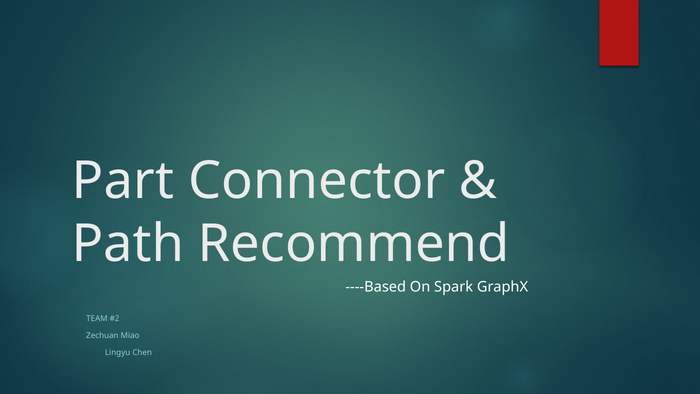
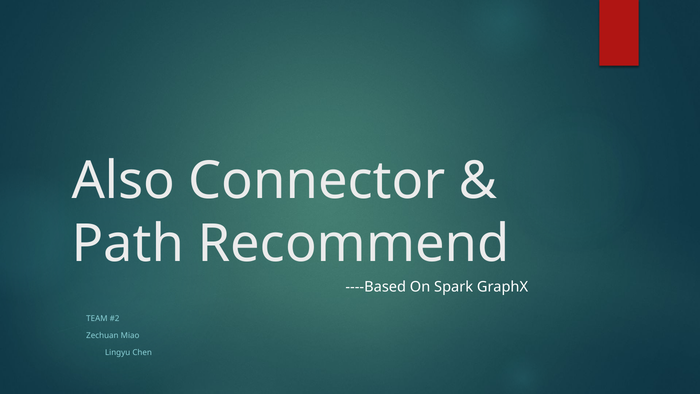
Part: Part -> Also (123, 181)
